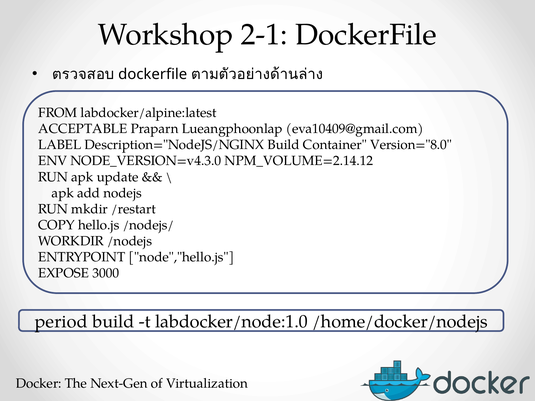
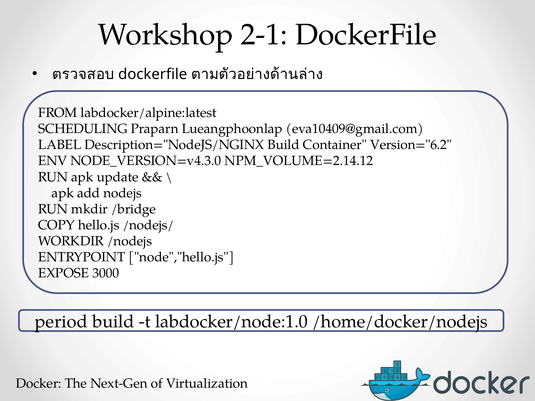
ACCEPTABLE: ACCEPTABLE -> SCHEDULING (83, 129)
Version="8.0: Version="8.0 -> Version="6.2 (411, 145)
/restart: /restart -> /bridge (134, 209)
